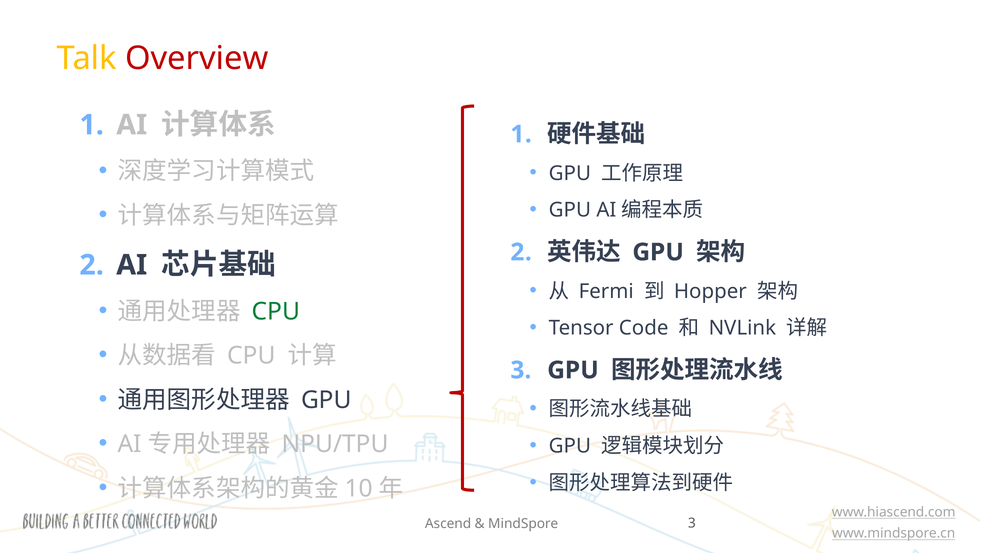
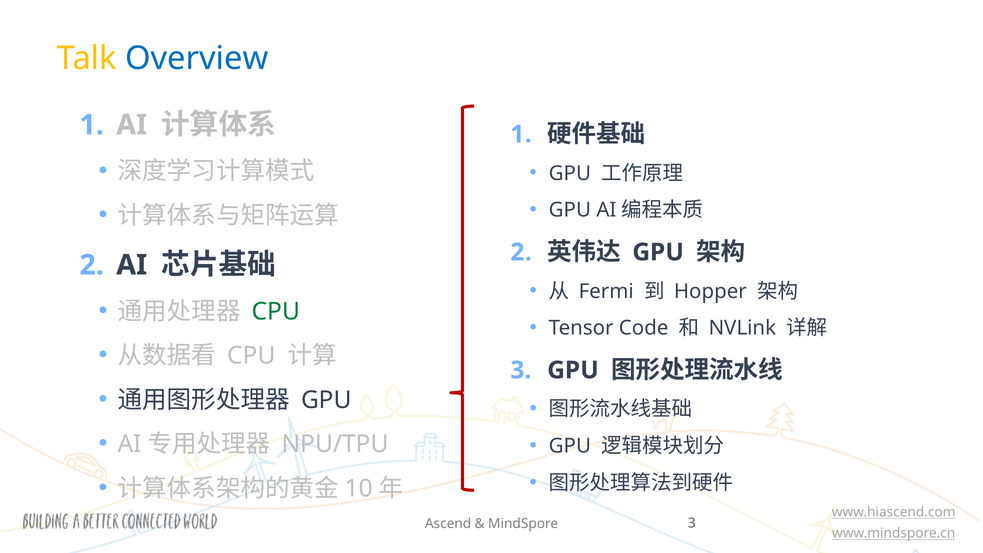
Overview colour: red -> blue (197, 58)
